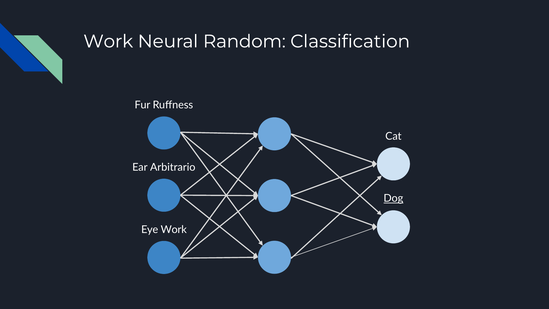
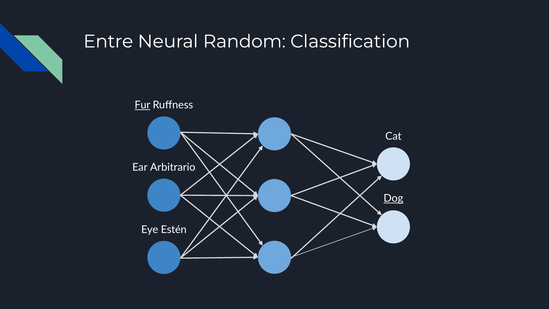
Work: Work -> Entre (108, 41)
Fur underline: none -> present (142, 105)
Eye Work: Work -> Estén (174, 229)
